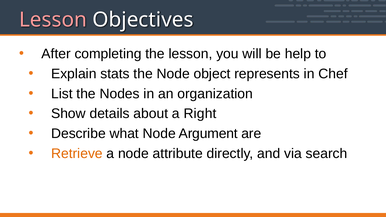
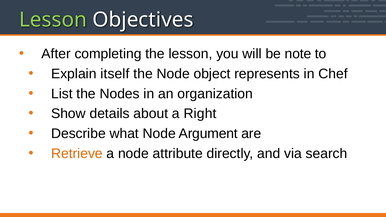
Lesson colour: pink -> light green (53, 20)
help: help -> note (298, 54)
stats: stats -> itself (115, 74)
